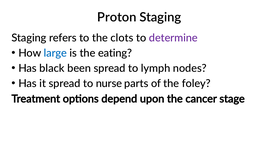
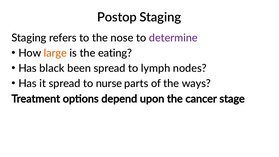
Proton: Proton -> Postop (117, 17)
clots: clots -> nose (122, 38)
large colour: blue -> orange (55, 53)
foley: foley -> ways (196, 84)
